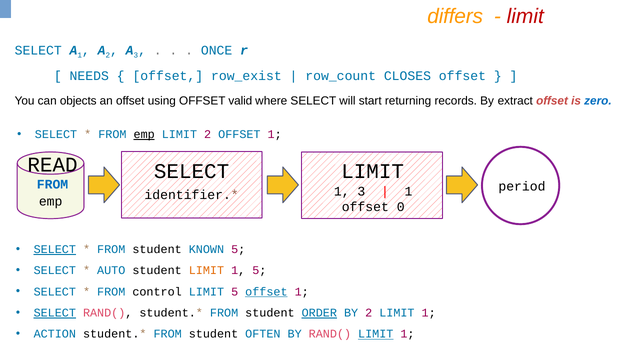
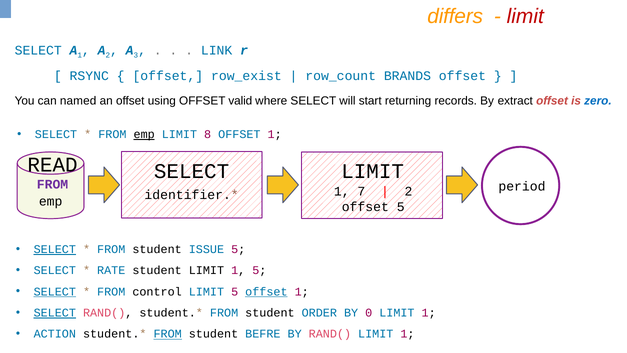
ONCE: ONCE -> LINK (217, 50)
NEEDS: NEEDS -> RSYNC (89, 76)
CLOSES: CLOSES -> BRANDS (407, 76)
objects: objects -> named (78, 101)
LIMIT 2: 2 -> 8 (208, 134)
FROM colour: blue -> purple (53, 184)
1 3: 3 -> 7 (361, 191)
1: 1 -> 2 (408, 191)
offset 0: 0 -> 5 (401, 207)
KNOWN: KNOWN -> ISSUE (206, 249)
AUTO: AUTO -> RATE (111, 270)
LIMIT colour: orange -> black (206, 270)
SELECT underline: none -> present (55, 291)
ORDER underline: present -> none (319, 313)
BY 2: 2 -> 0 (369, 313)
FROM underline: none -> present (168, 334)
OFTEN: OFTEN -> BEFRE (263, 334)
LIMIT underline: present -> none (376, 334)
